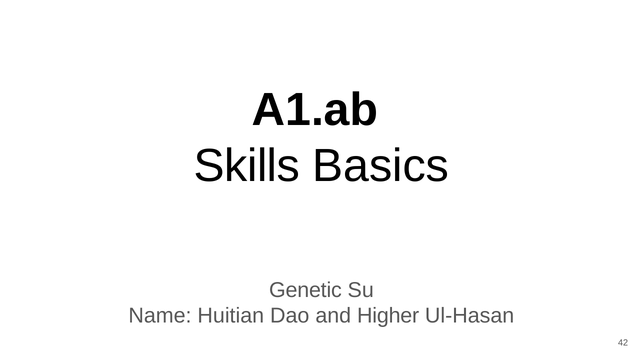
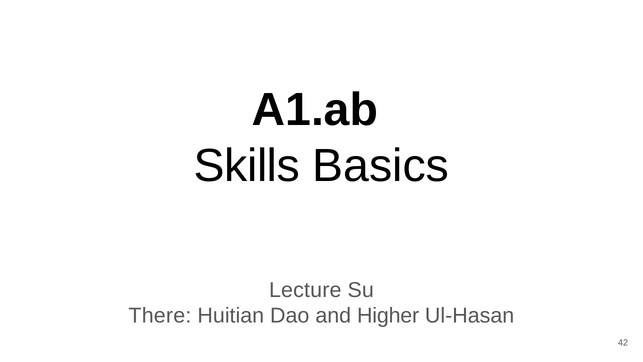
Genetic: Genetic -> Lecture (305, 290)
Name: Name -> There (160, 316)
